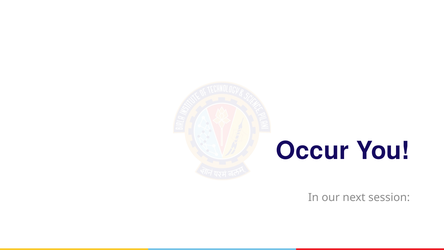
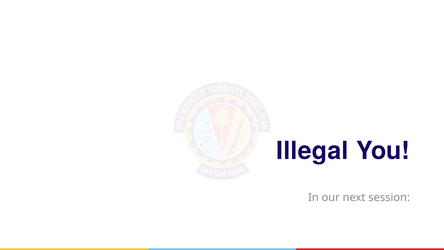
Occur: Occur -> Illegal (312, 151)
